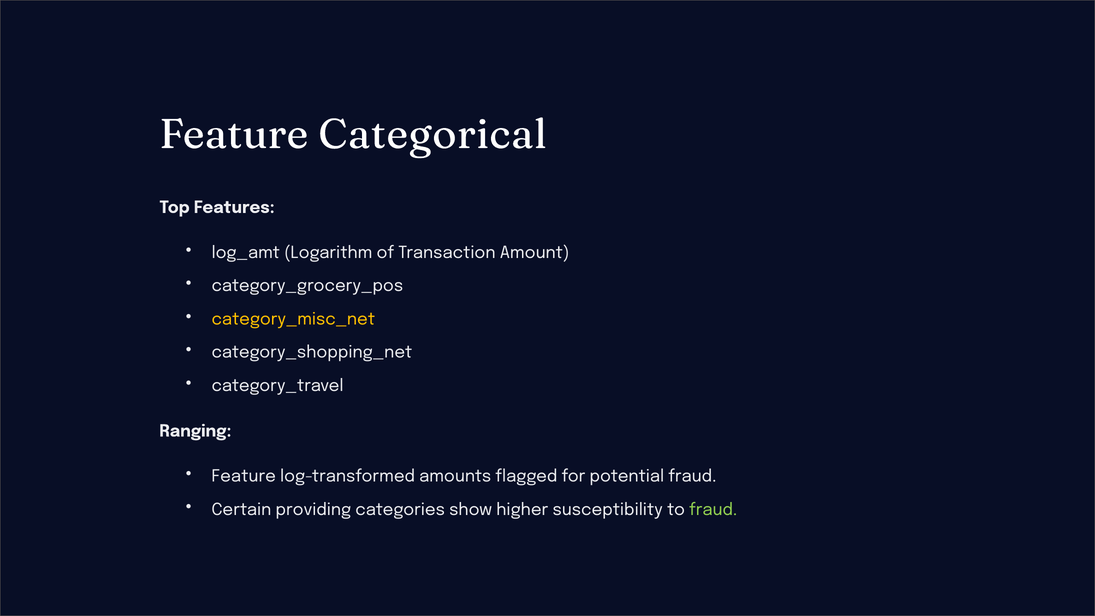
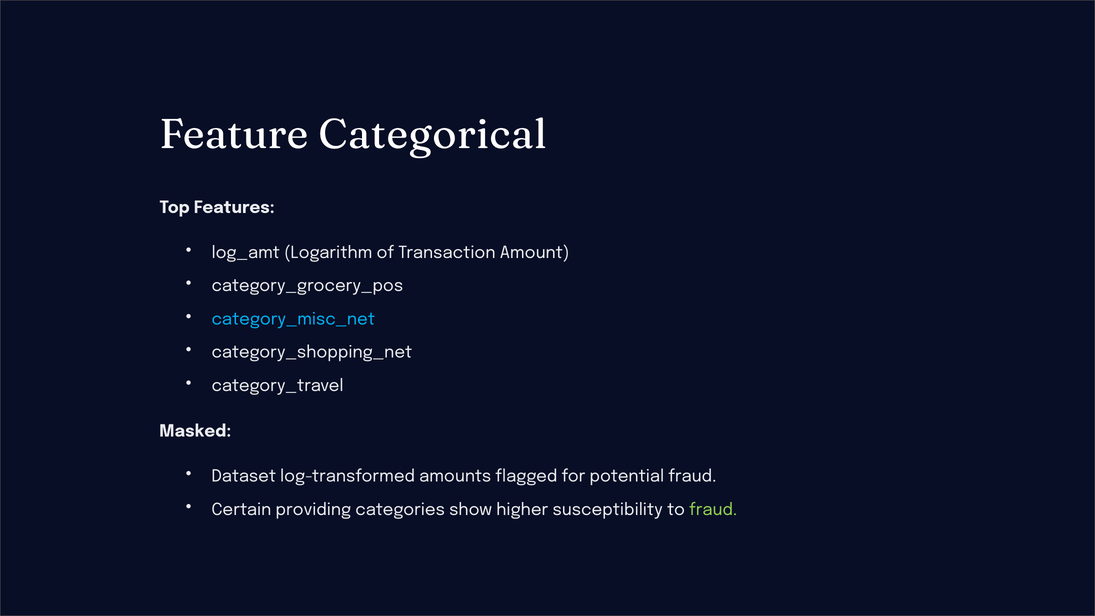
category_misc_net colour: yellow -> light blue (293, 319)
Ranging: Ranging -> Masked (195, 431)
Feature: Feature -> Dataset (244, 476)
